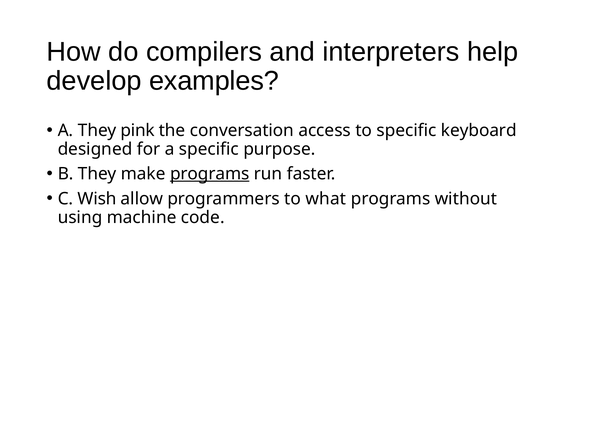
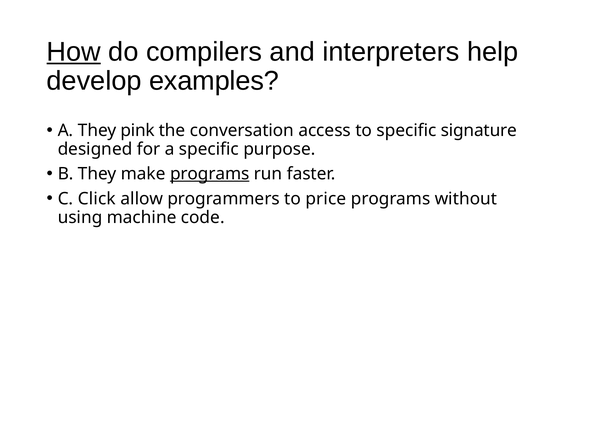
How underline: none -> present (74, 52)
keyboard: keyboard -> signature (479, 130)
Wish: Wish -> Click (97, 199)
what: what -> price (326, 199)
